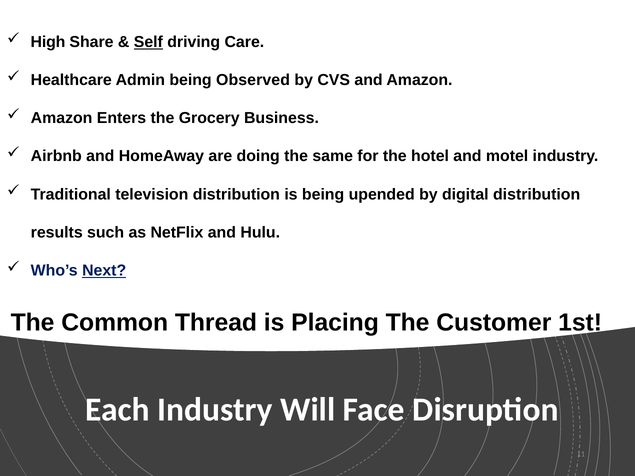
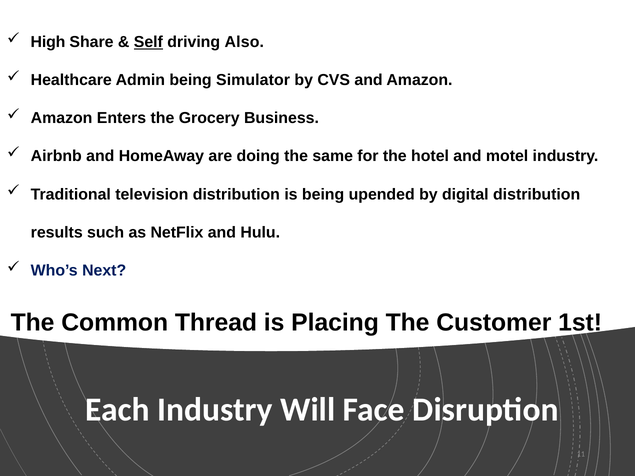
Care: Care -> Also (244, 42)
Observed: Observed -> Simulator (253, 80)
Next underline: present -> none (104, 271)
